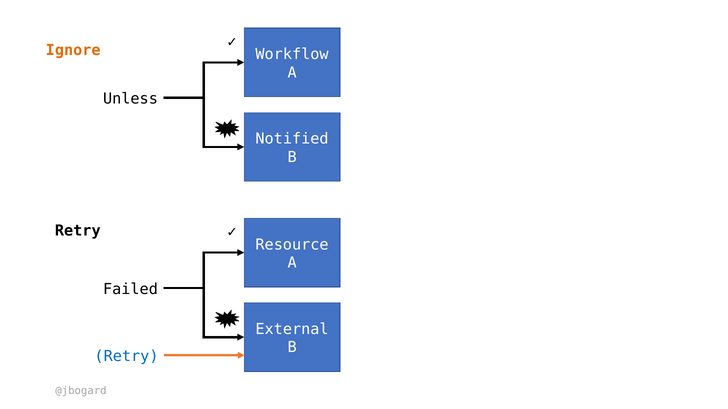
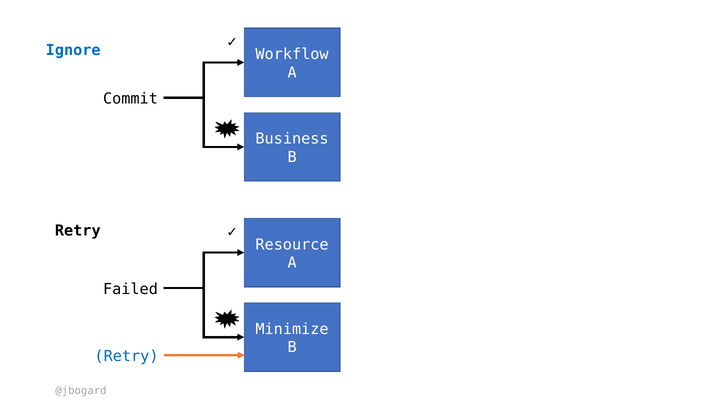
Ignore colour: orange -> blue (73, 50)
Unless: Unless -> Commit (130, 99)
Notified: Notified -> Business (292, 139)
External: External -> Minimize (292, 329)
